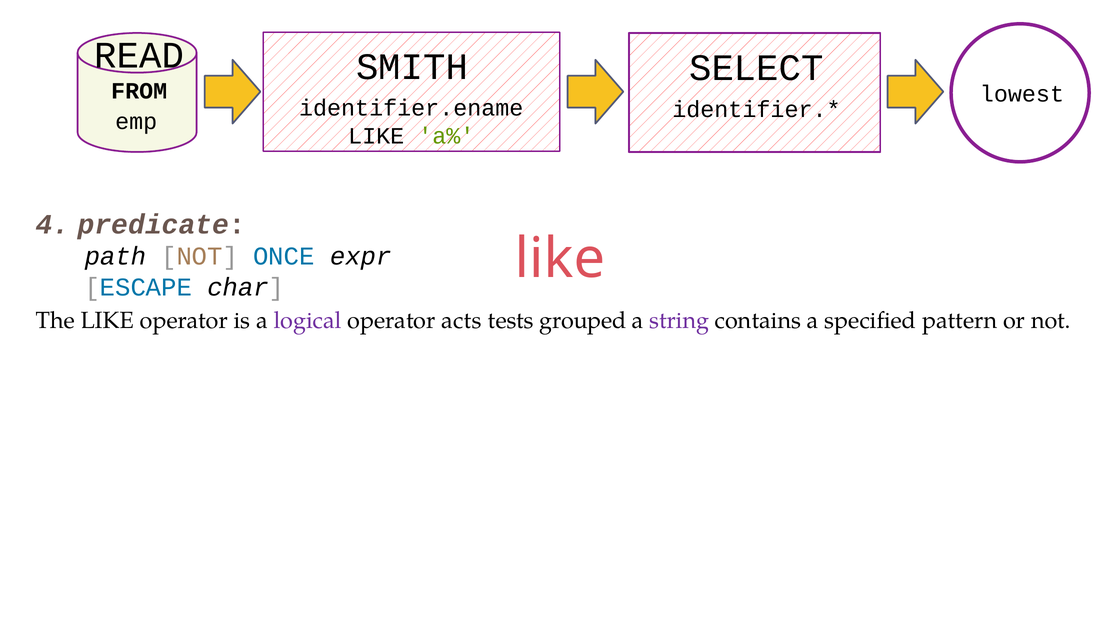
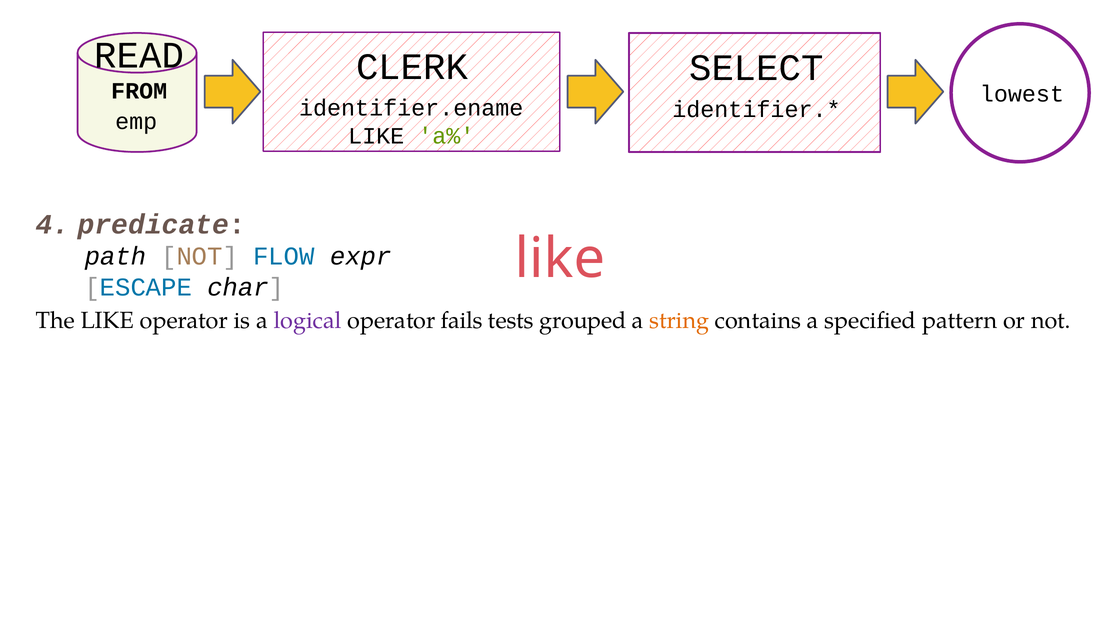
SMITH: SMITH -> CLERK (412, 67)
ONCE: ONCE -> FLOW (284, 256)
acts: acts -> fails (462, 321)
string colour: purple -> orange (679, 321)
